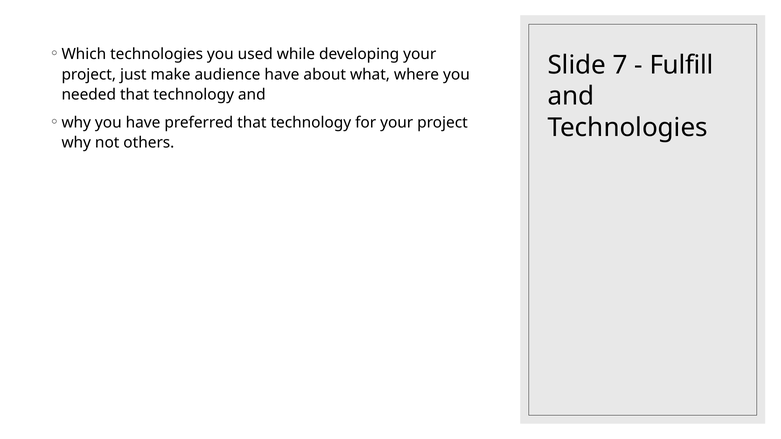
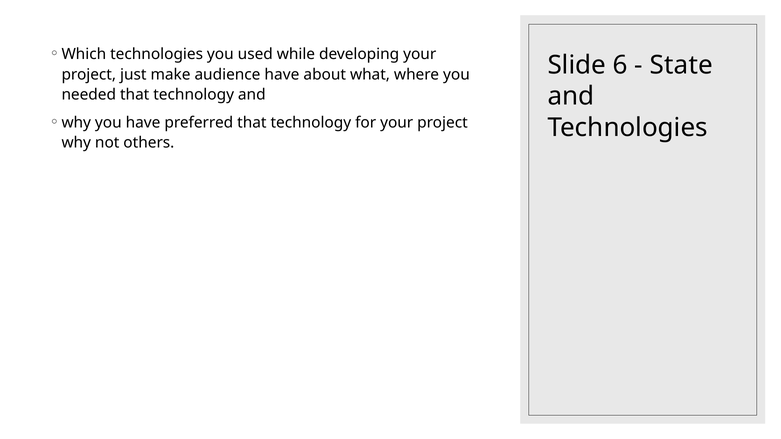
7: 7 -> 6 (620, 65)
Fulfill: Fulfill -> State (681, 65)
